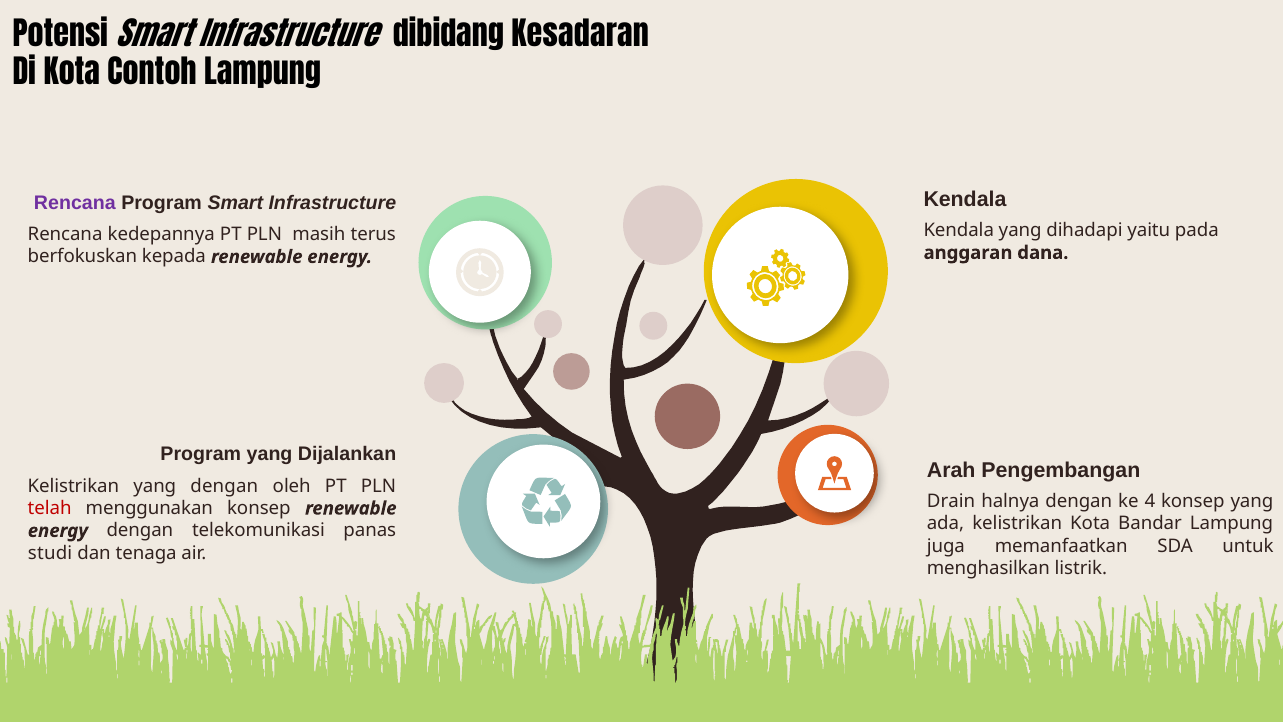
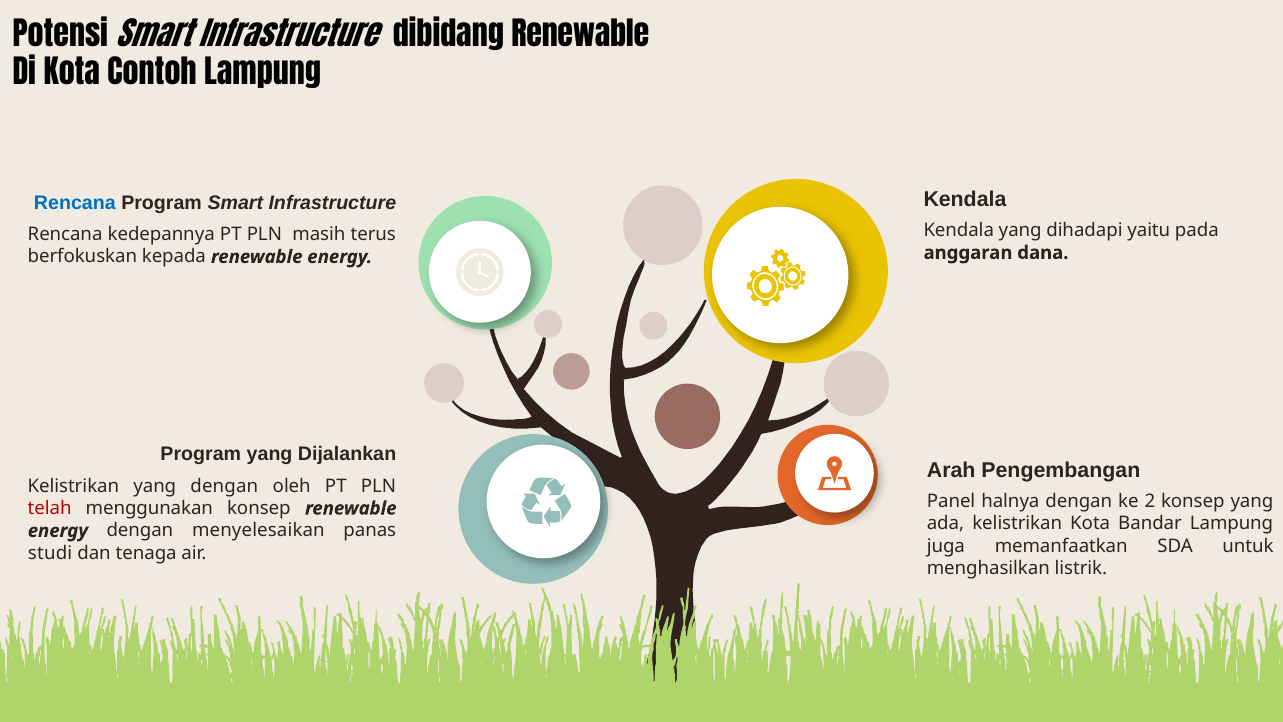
dibidang Kesadaran: Kesadaran -> Renewable (580, 35)
Rencana colour: purple -> blue (75, 202)
Drain: Drain -> Panel (951, 501)
4: 4 -> 2 (1150, 501)
telekomunikasi: telekomunikasi -> menyelesaikan (258, 531)
